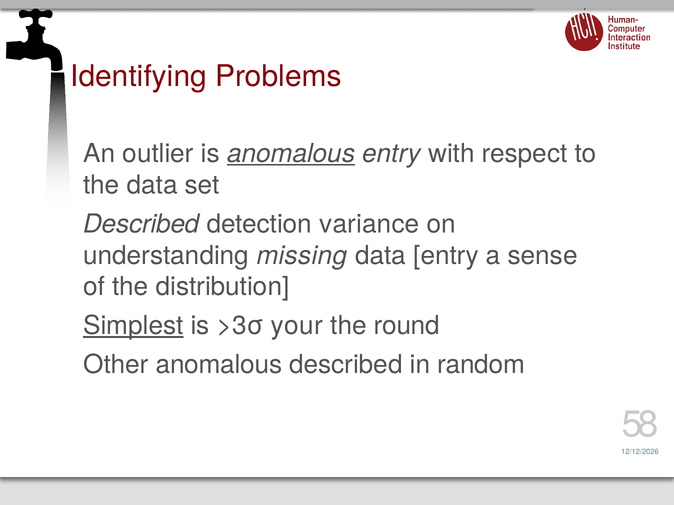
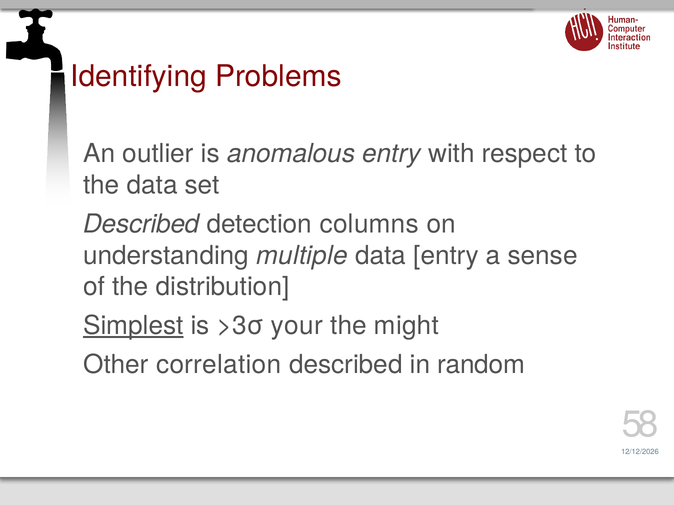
anomalous underline: present -> none (291, 154)
variance: variance -> columns (369, 224)
missing: missing -> multiple (302, 256)
round: round -> might (407, 326)
Other anomalous: anomalous -> correlation (219, 365)
